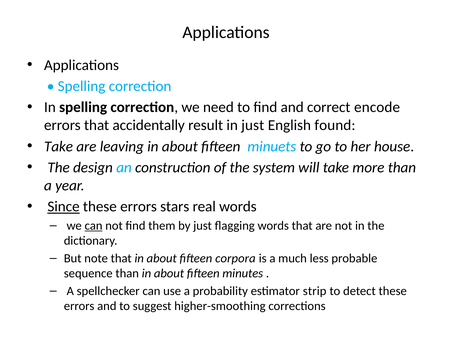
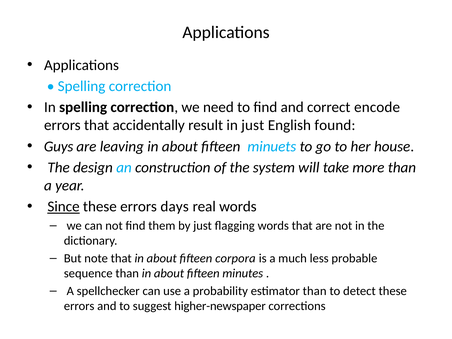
Take: Take -> Guys (59, 146)
stars: stars -> days (175, 207)
can underline: present -> none (94, 226)
estimator strip: strip -> than (315, 291)
higher-smoothing: higher-smoothing -> higher-newspaper (220, 306)
